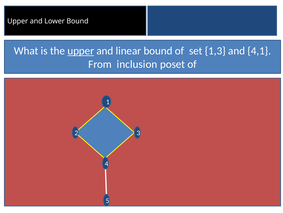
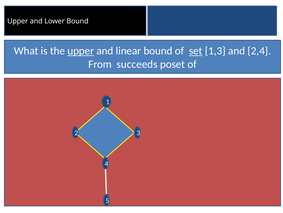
set underline: none -> present (196, 51)
4,1: 4,1 -> 2,4 (259, 51)
inclusion: inclusion -> succeeds (137, 64)
